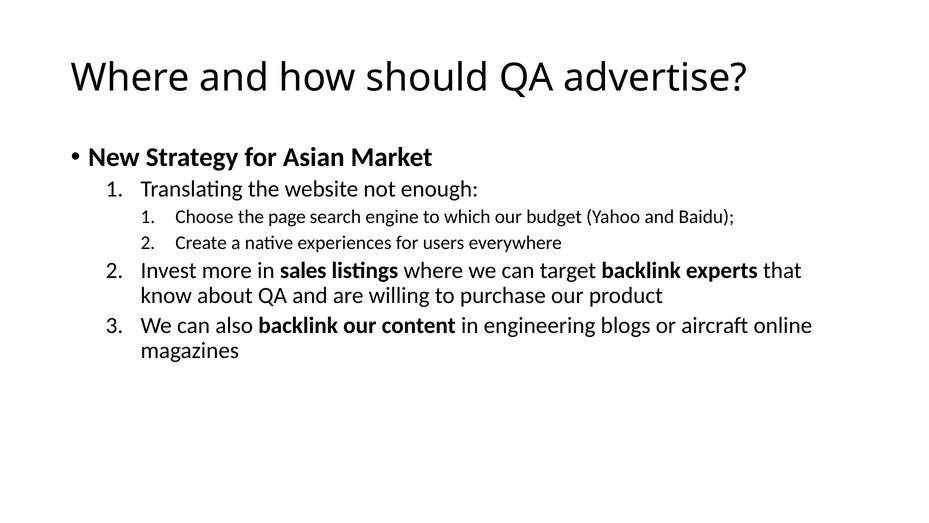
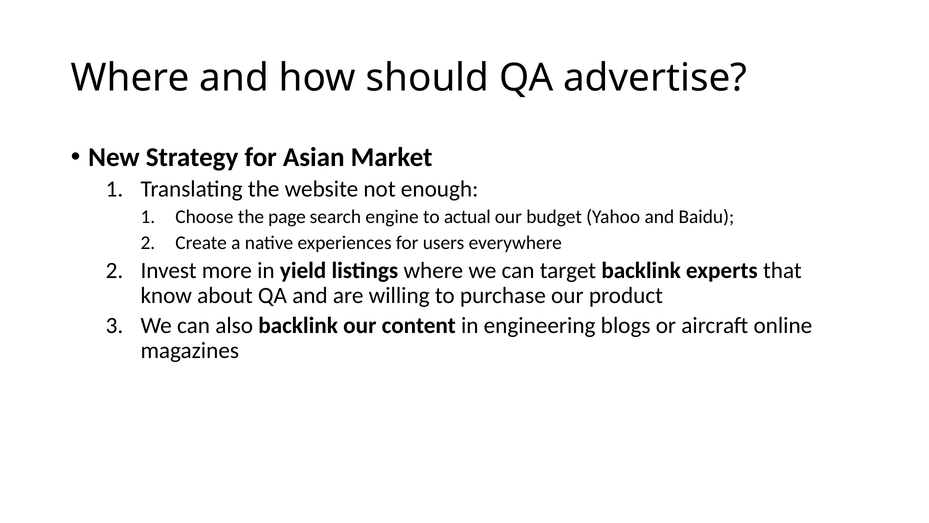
which: which -> actual (467, 217)
sales: sales -> yield (303, 270)
